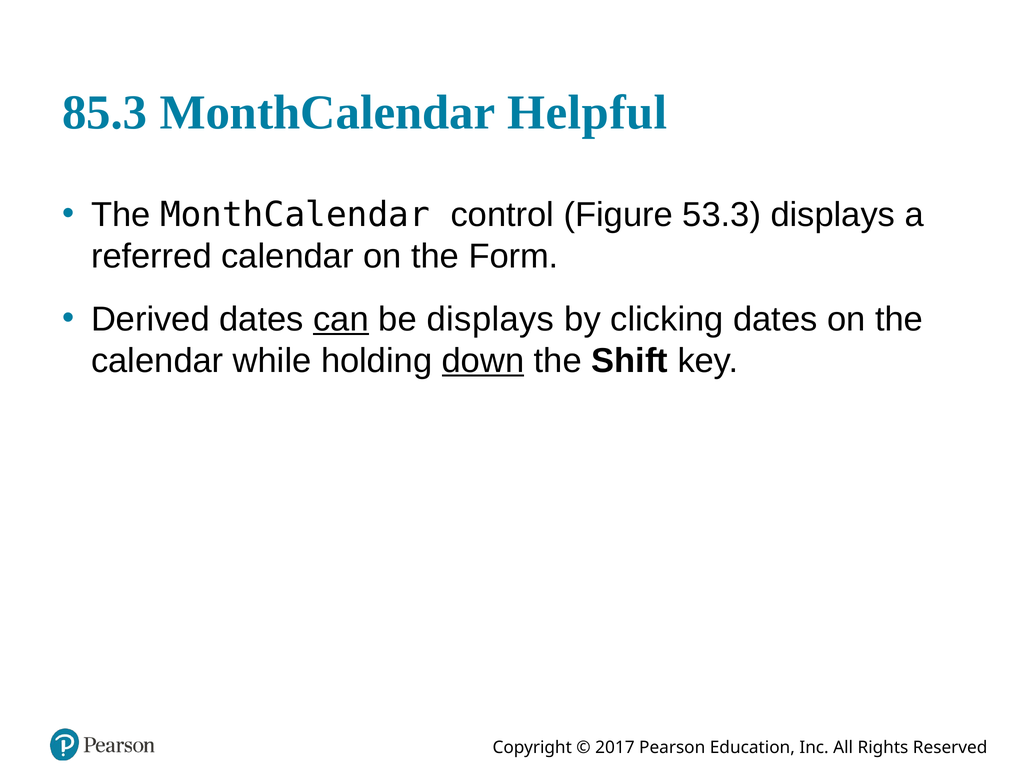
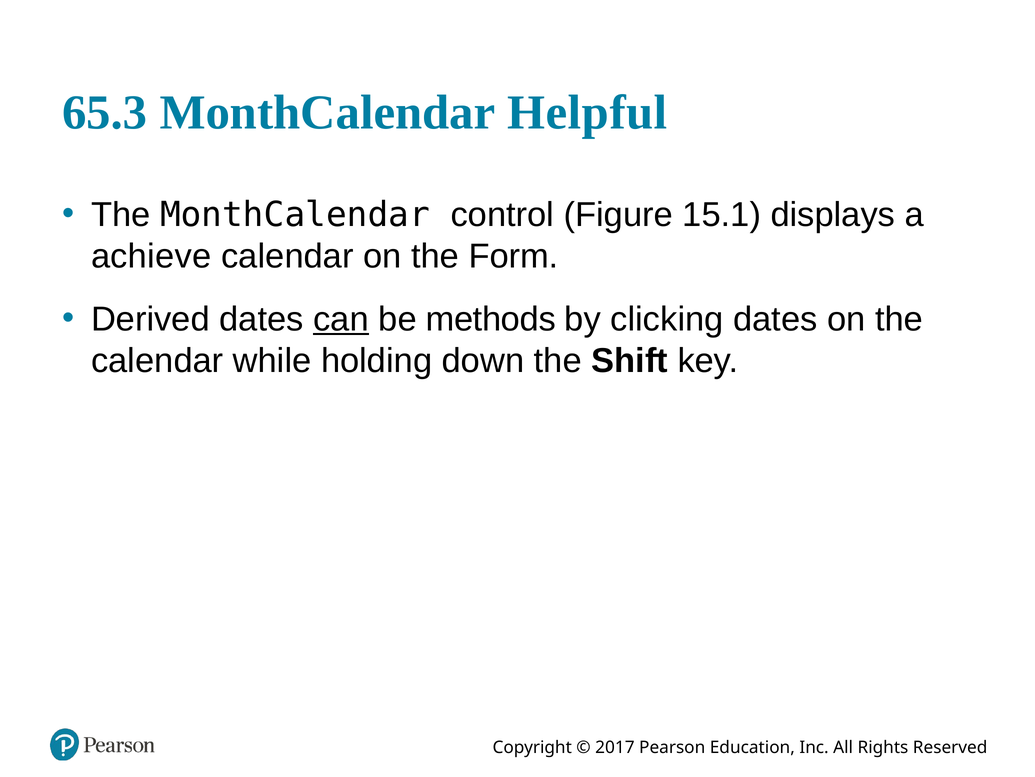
85.3: 85.3 -> 65.3 (105, 112)
53.3: 53.3 -> 15.1 (722, 215)
referred: referred -> achieve (151, 256)
be displays: displays -> methods (491, 319)
down underline: present -> none (483, 360)
